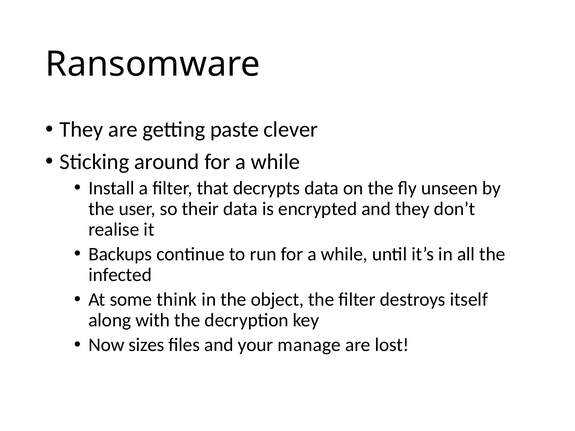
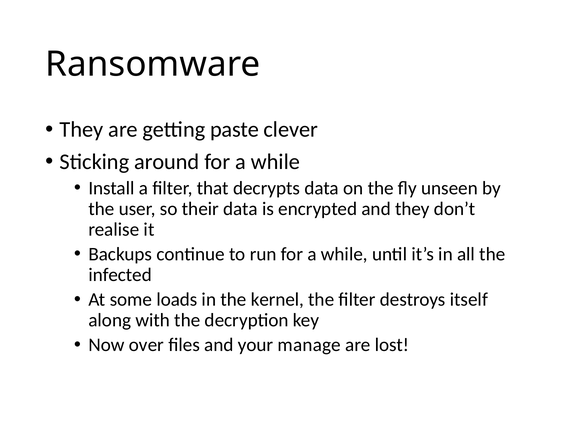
think: think -> loads (177, 300)
object: object -> kernel (277, 300)
sizes: sizes -> over (146, 345)
